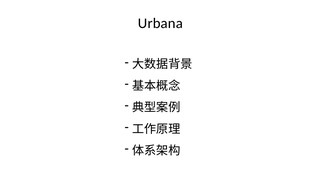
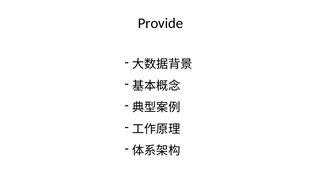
Urbana: Urbana -> Provide (161, 23)
